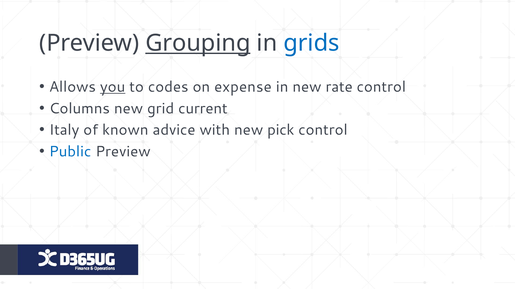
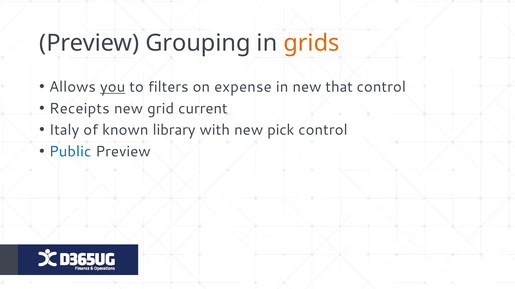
Grouping underline: present -> none (198, 43)
grids colour: blue -> orange (311, 43)
codes: codes -> filters (168, 87)
rate: rate -> that (339, 87)
Columns: Columns -> Receipts (79, 109)
advice: advice -> library (174, 130)
